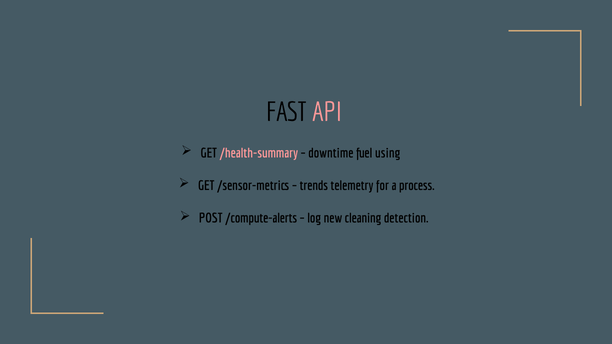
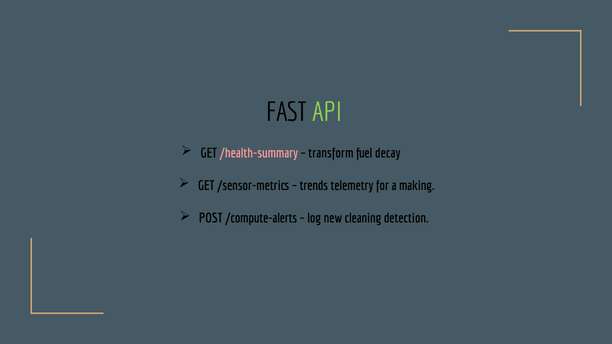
API colour: pink -> light green (327, 112)
downtime: downtime -> transform (331, 153)
using: using -> decay (388, 153)
process: process -> making (417, 186)
